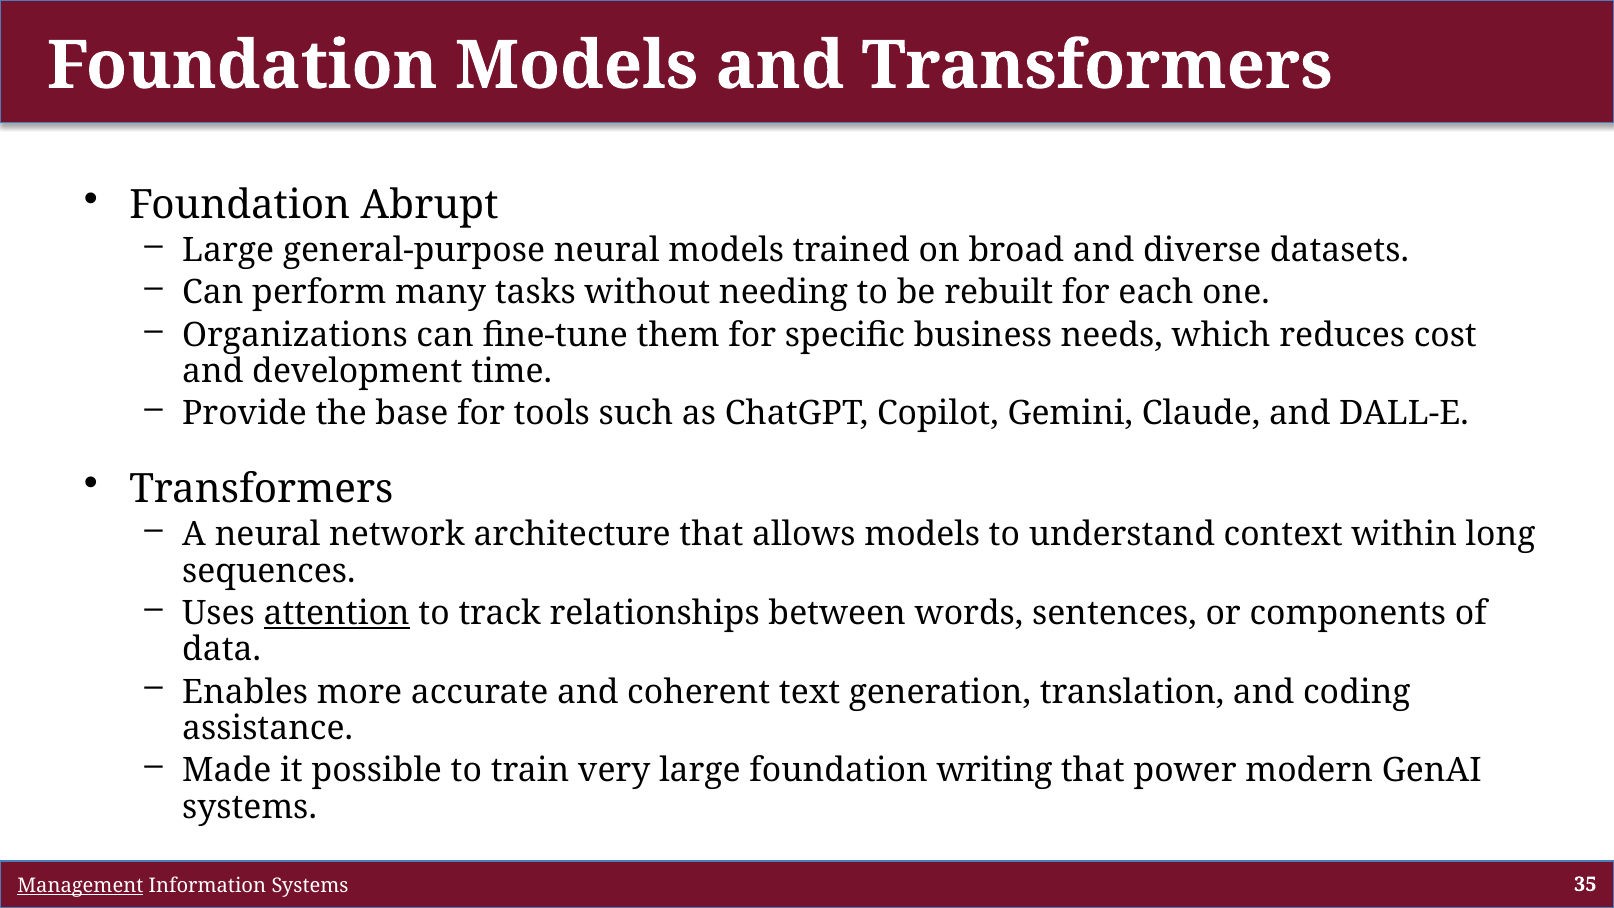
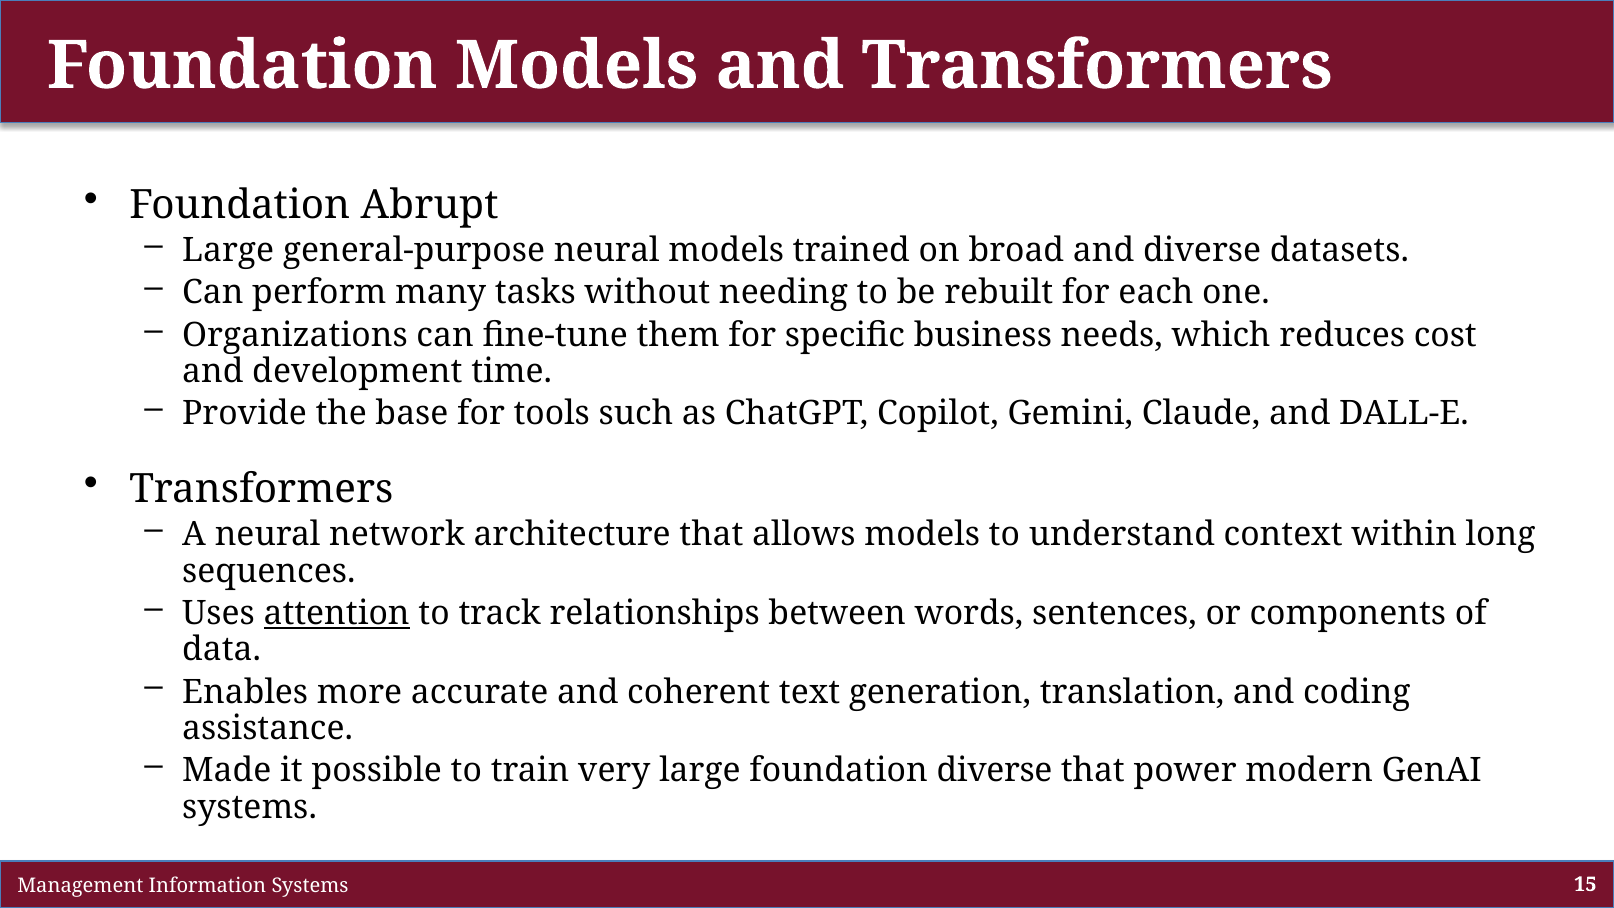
foundation writing: writing -> diverse (995, 771)
Management underline: present -> none (80, 886)
35: 35 -> 15 (1585, 884)
